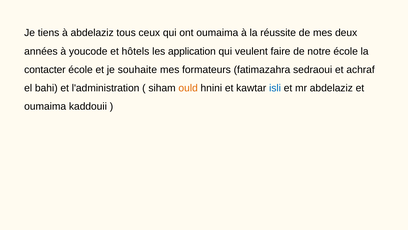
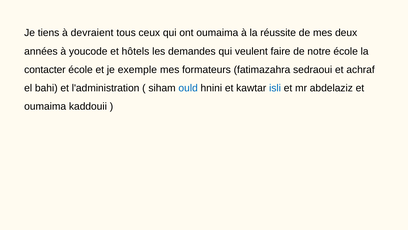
à abdelaziz: abdelaziz -> devraient (92, 33)
application: application -> demandes (192, 51)
souhaite: souhaite -> exemple (137, 70)
ould colour: orange -> blue (188, 88)
